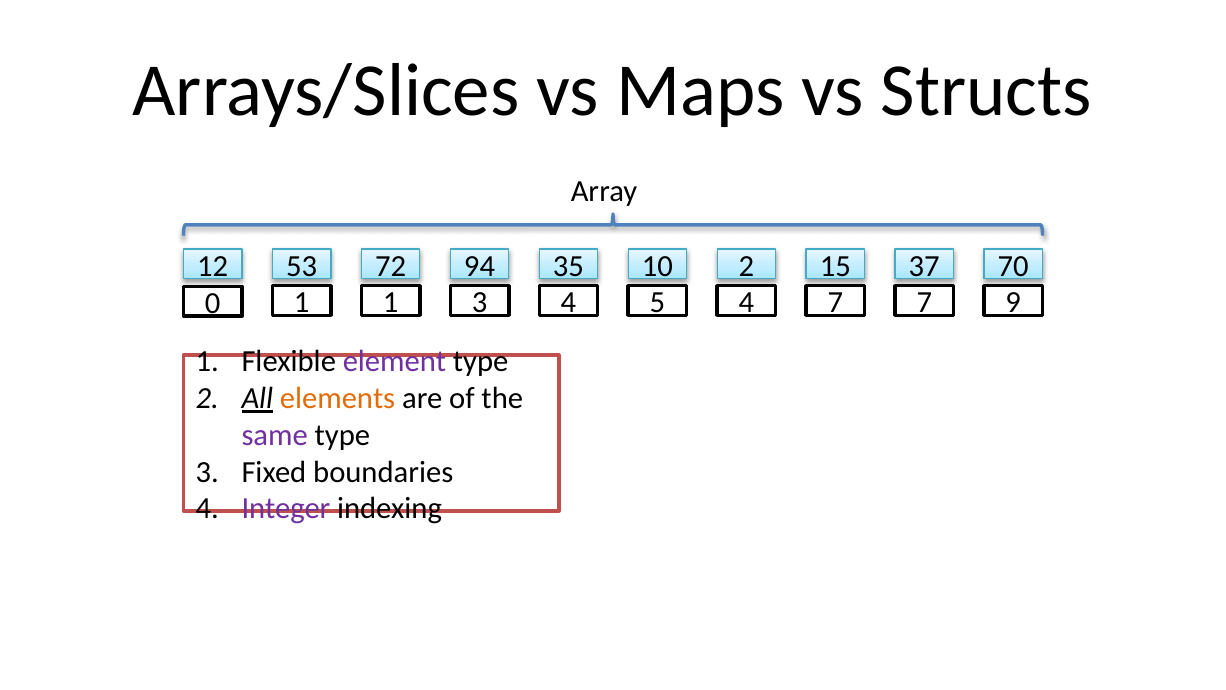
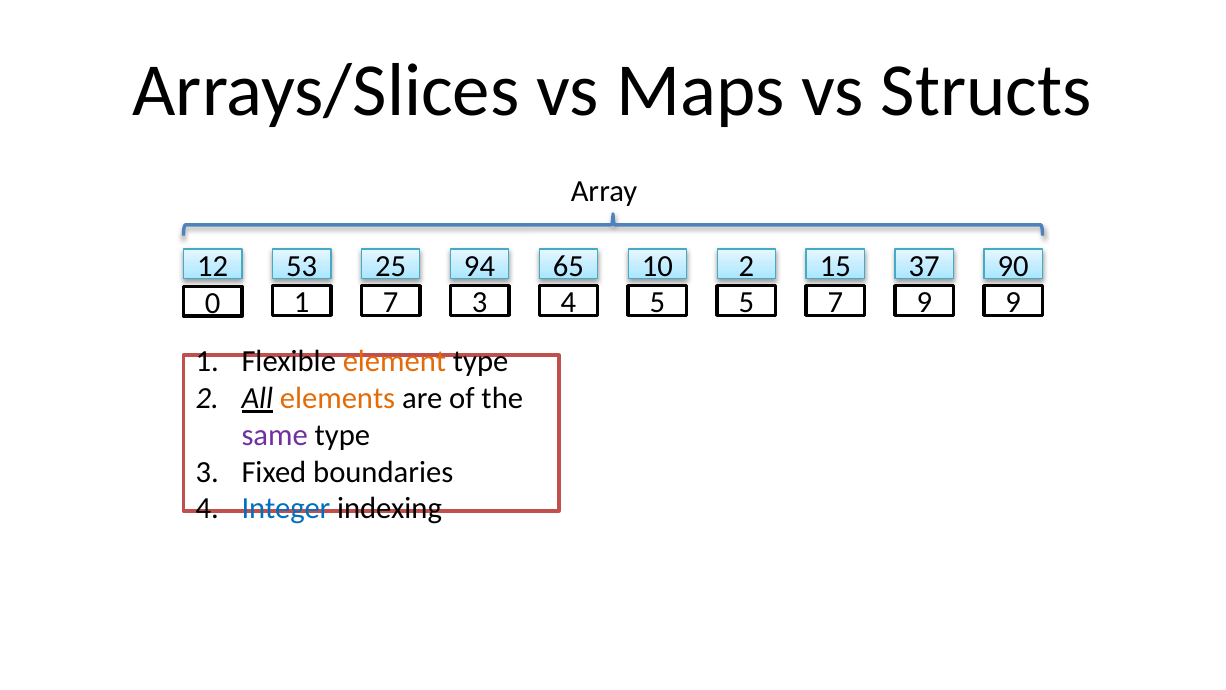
72: 72 -> 25 (391, 266)
35: 35 -> 65 (568, 266)
70: 70 -> 90 (1013, 266)
1 1: 1 -> 7 (391, 303)
5 4: 4 -> 5 (746, 303)
7 7: 7 -> 9 (924, 303)
element colour: purple -> orange (394, 361)
Integer colour: purple -> blue (286, 509)
